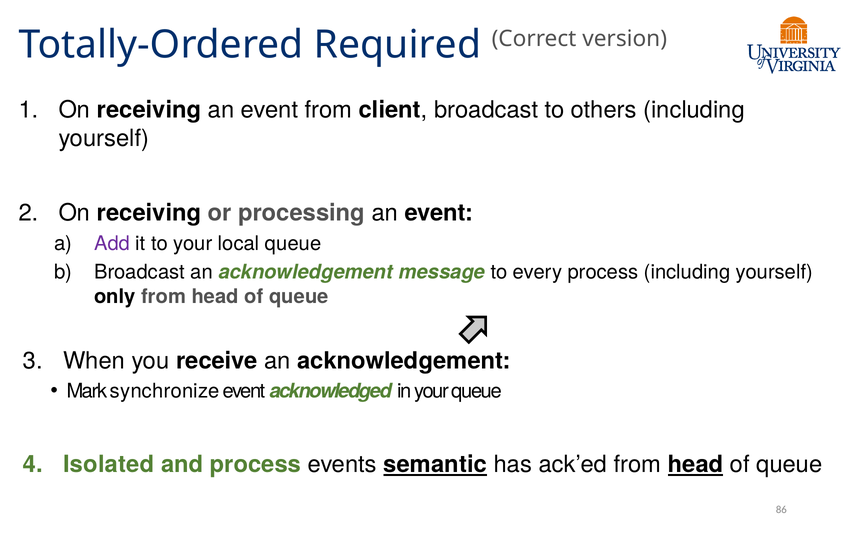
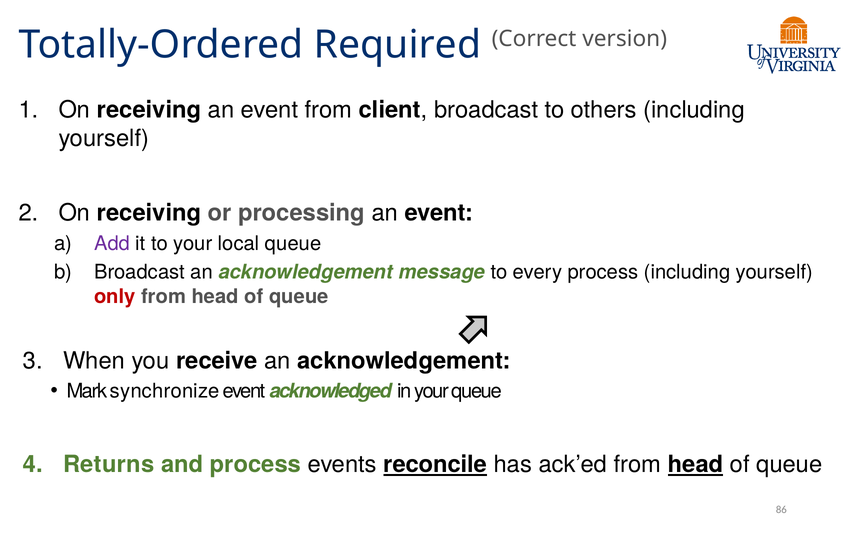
only colour: black -> red (115, 296)
Isolated: Isolated -> Returns (109, 464)
semantic: semantic -> reconcile (435, 464)
